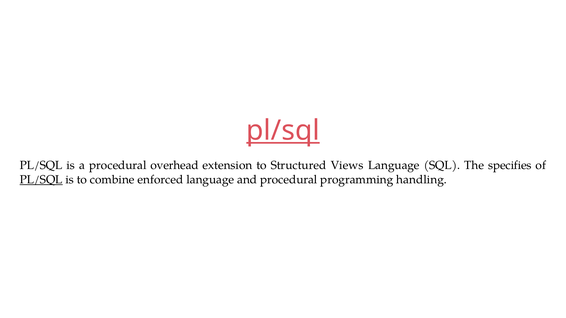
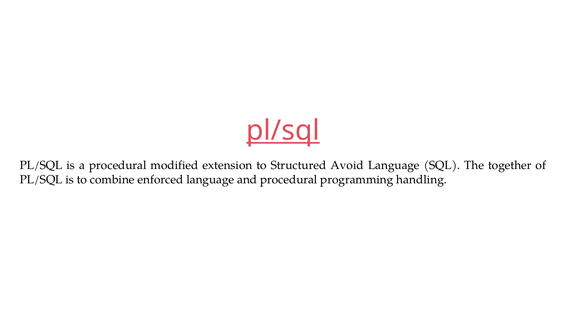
overhead: overhead -> modified (175, 166)
Views: Views -> Avoid (347, 166)
specifies: specifies -> together (510, 166)
PL/SQL underline: present -> none (41, 180)
